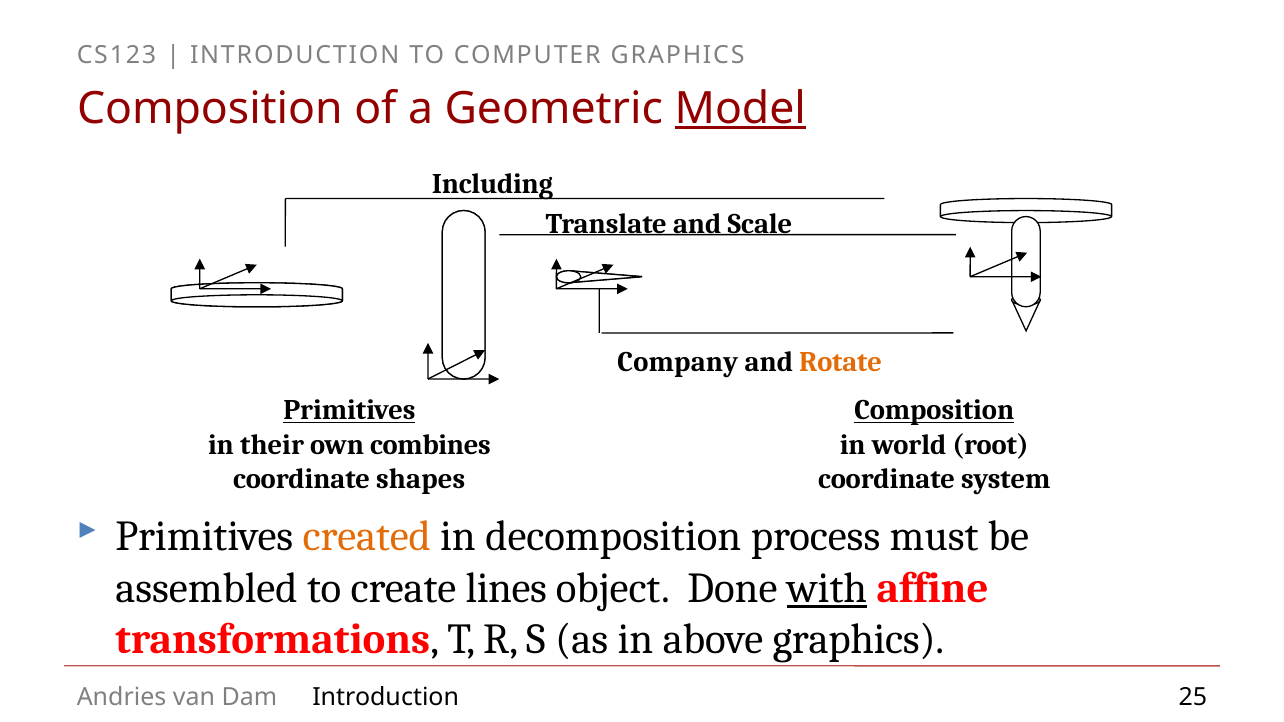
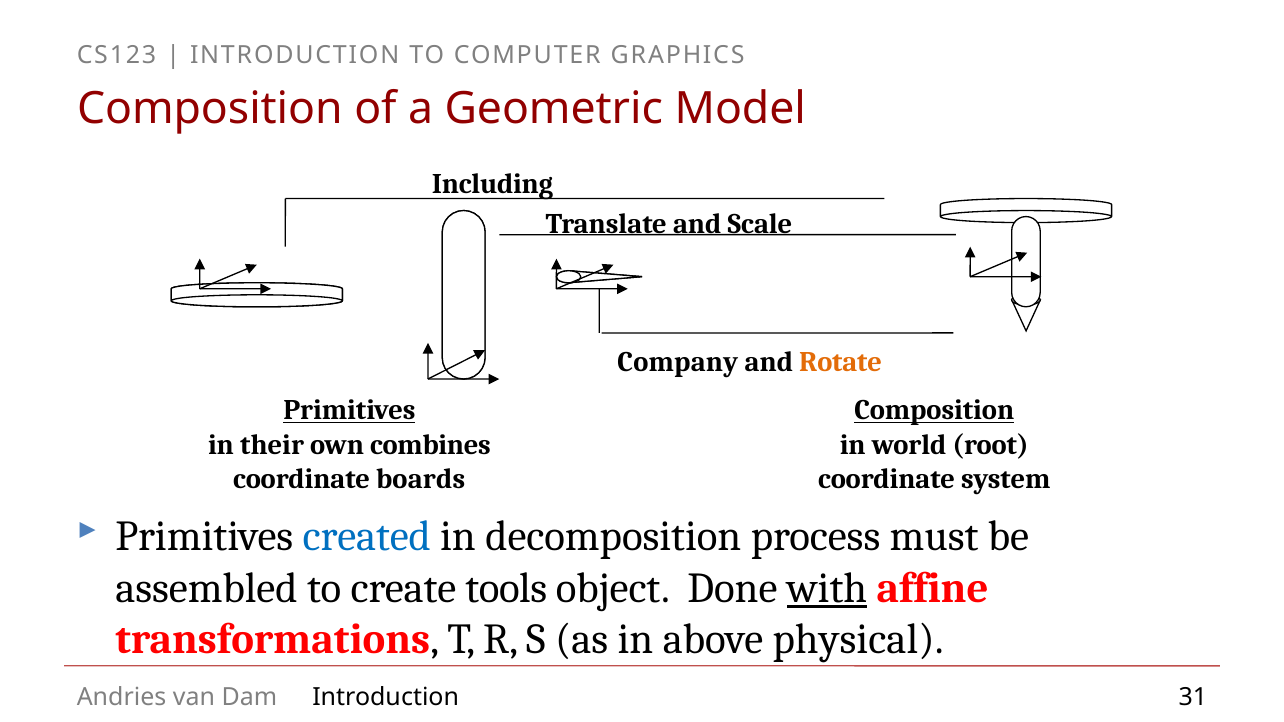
Model underline: present -> none (740, 108)
shapes: shapes -> boards (421, 479)
created colour: orange -> blue (367, 537)
lines: lines -> tools (506, 588)
above graphics: graphics -> physical (858, 640)
25: 25 -> 31 (1193, 697)
